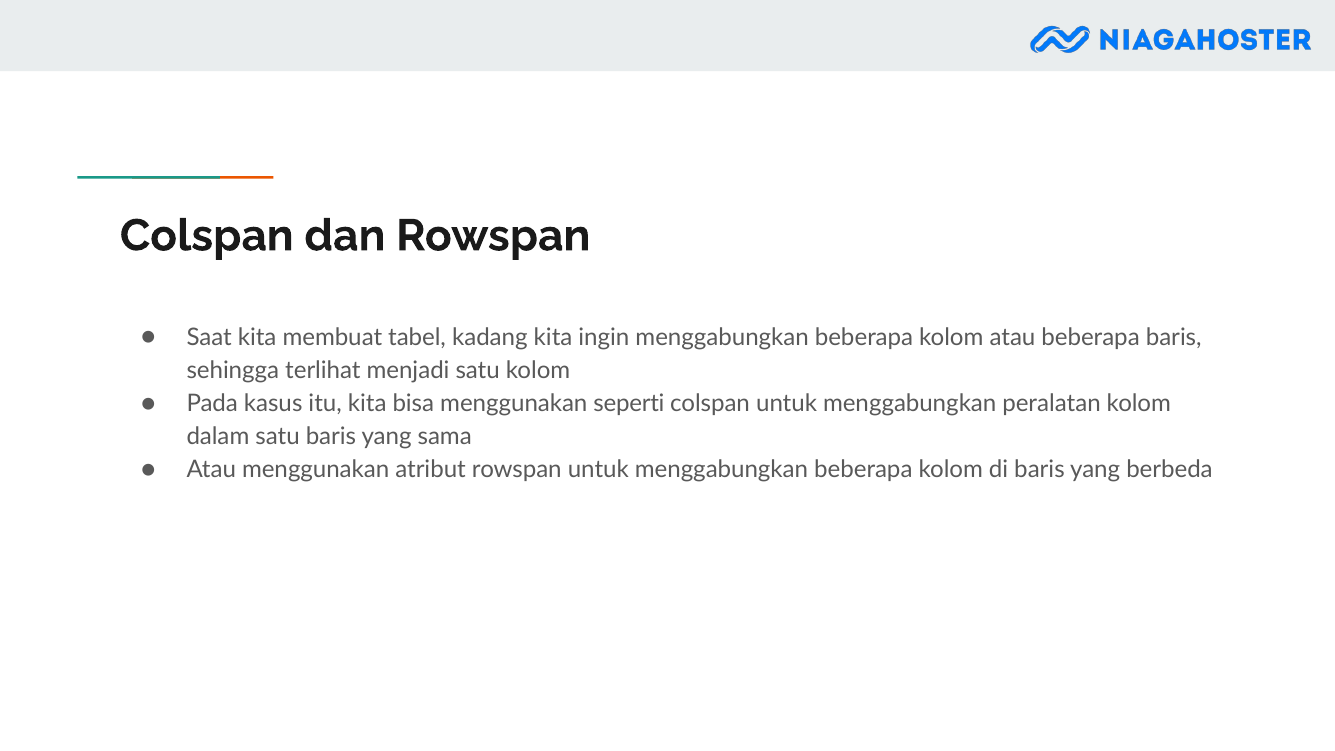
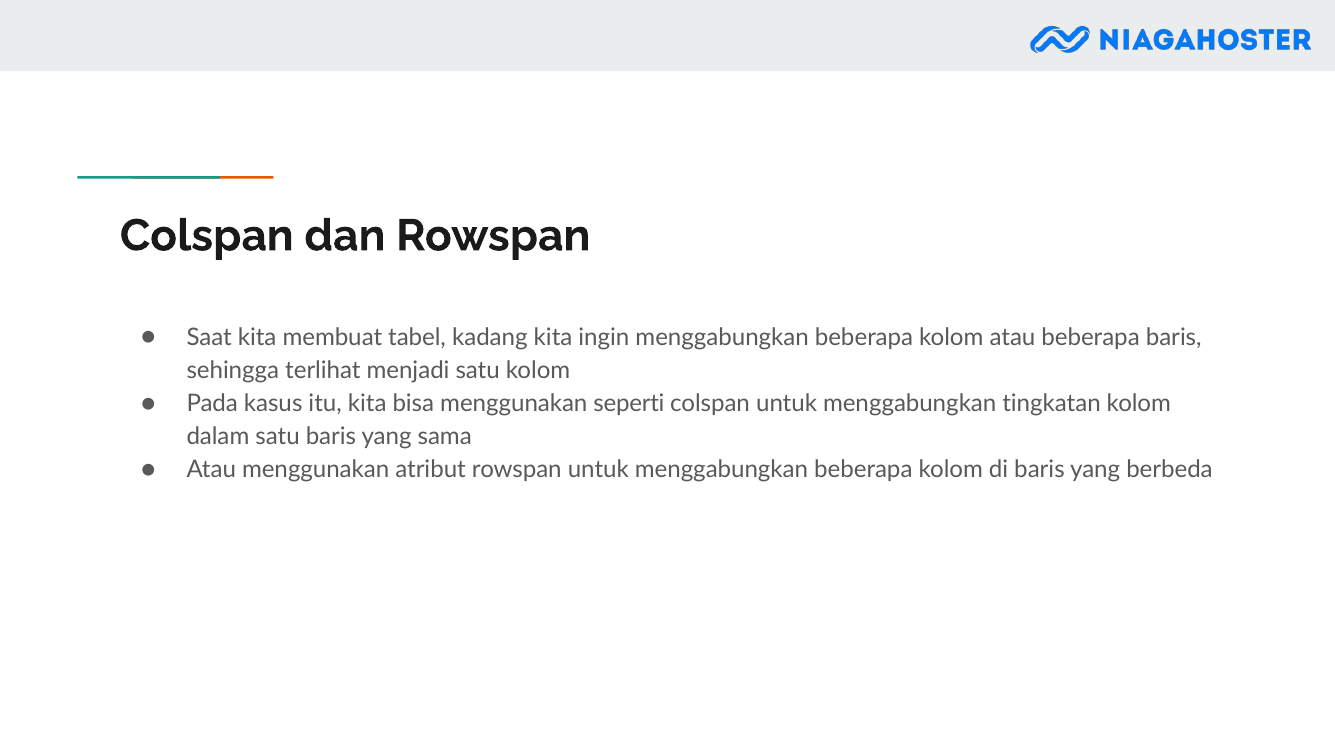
peralatan: peralatan -> tingkatan (1052, 403)
